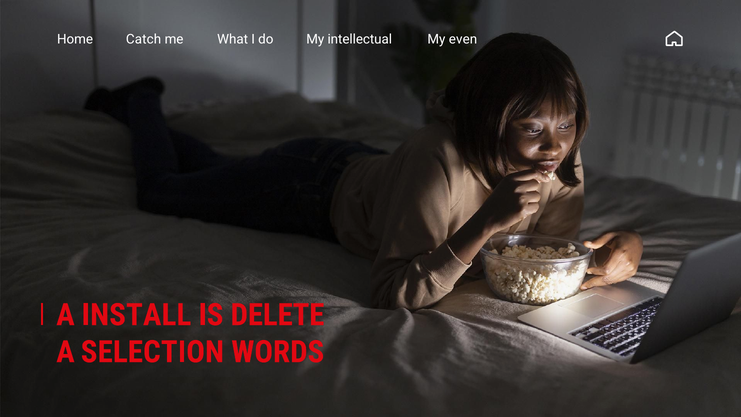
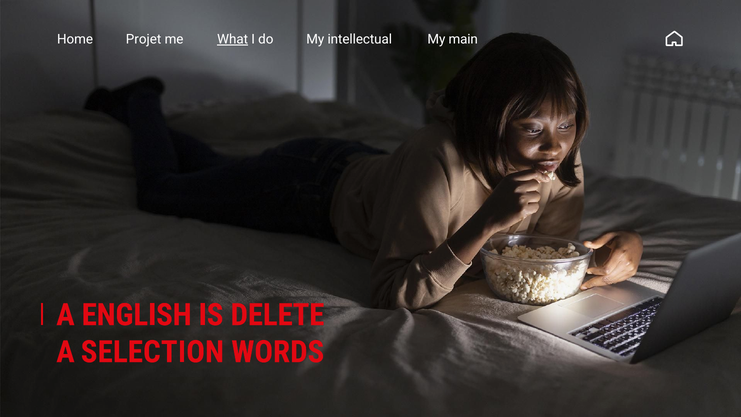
Catch: Catch -> Projet (144, 39)
What underline: none -> present (233, 39)
even: even -> main (463, 39)
INSTALL: INSTALL -> ENGLISH (137, 315)
